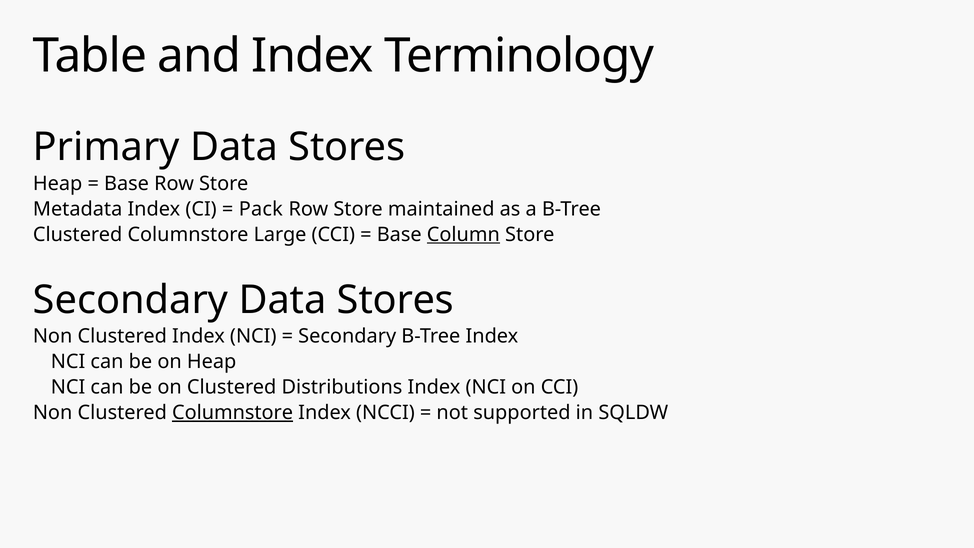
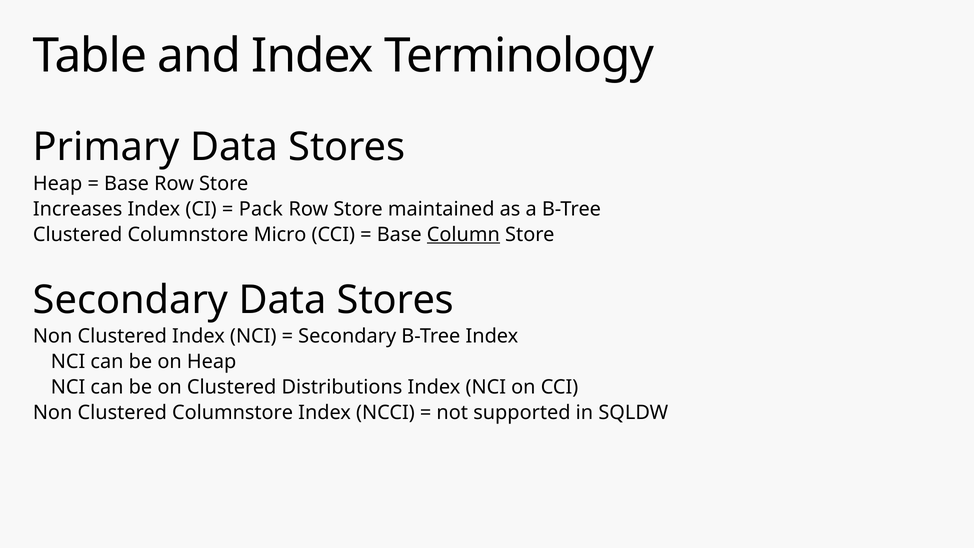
Metadata: Metadata -> Increases (78, 209)
Large: Large -> Micro (280, 234)
Columnstore underline: present -> none (233, 413)
